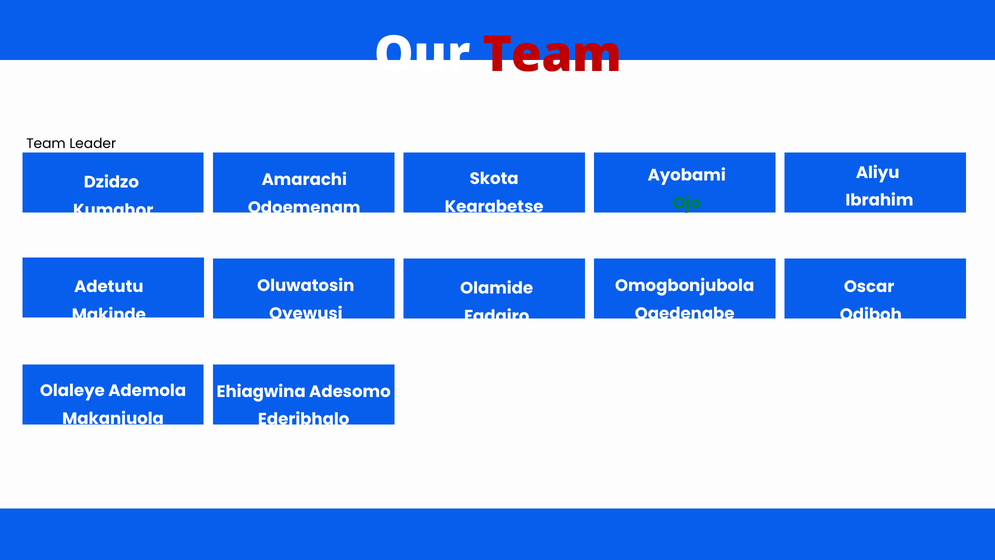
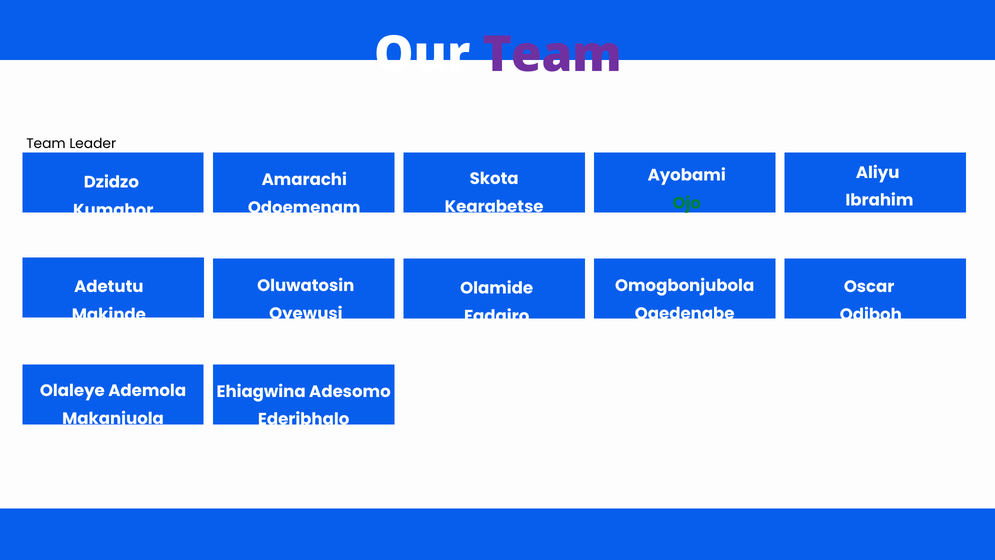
Team colour: red -> purple (552, 55)
